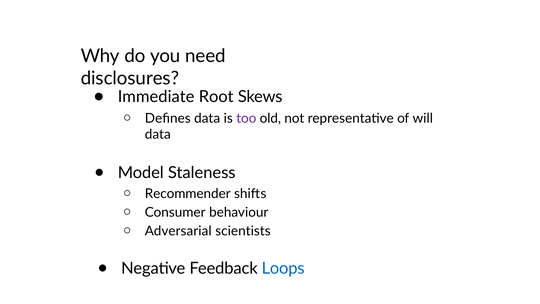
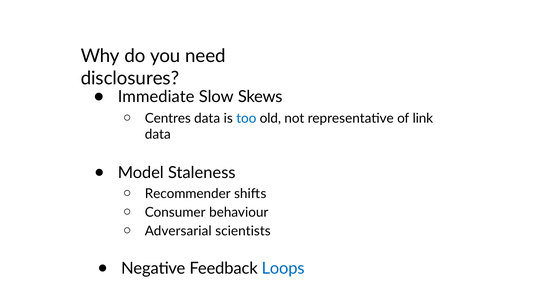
Root: Root -> Slow (216, 97)
Deﬁnes: Deﬁnes -> Centres (168, 118)
too colour: purple -> blue (246, 118)
will: will -> link (423, 118)
